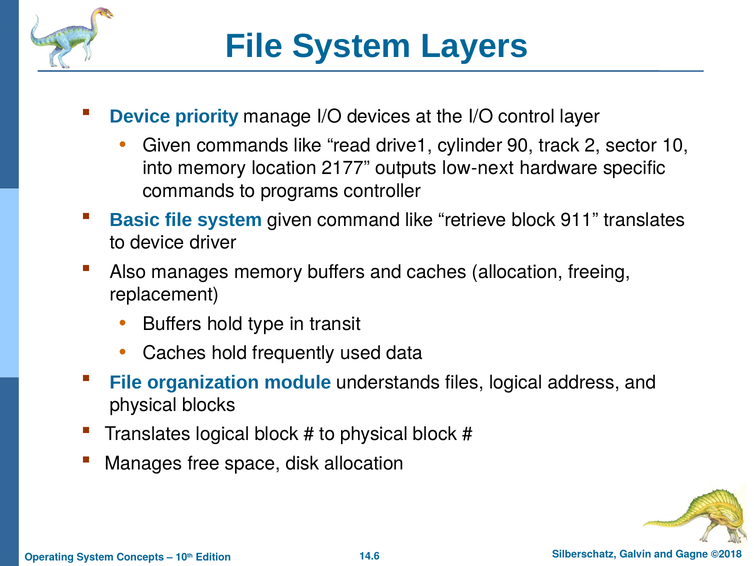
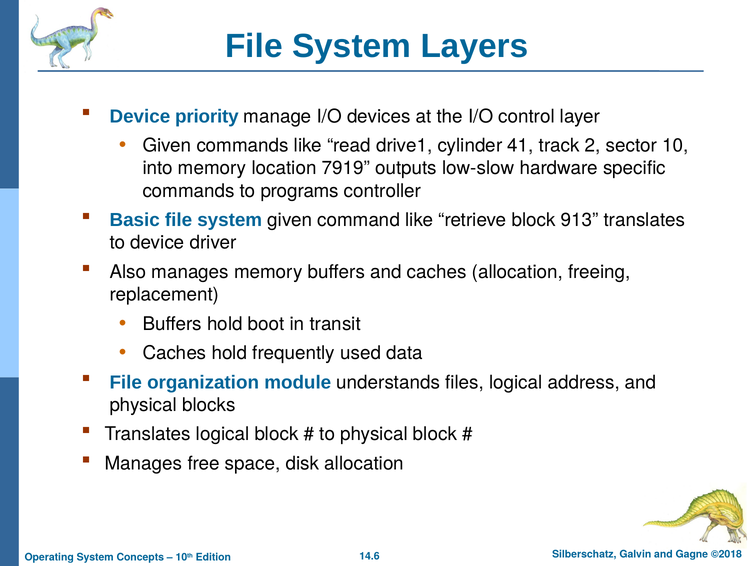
90: 90 -> 41 (521, 145)
2177: 2177 -> 7919 (346, 168)
low-next: low-next -> low-slow (478, 168)
911: 911 -> 913 (580, 220)
type: type -> boot (266, 324)
